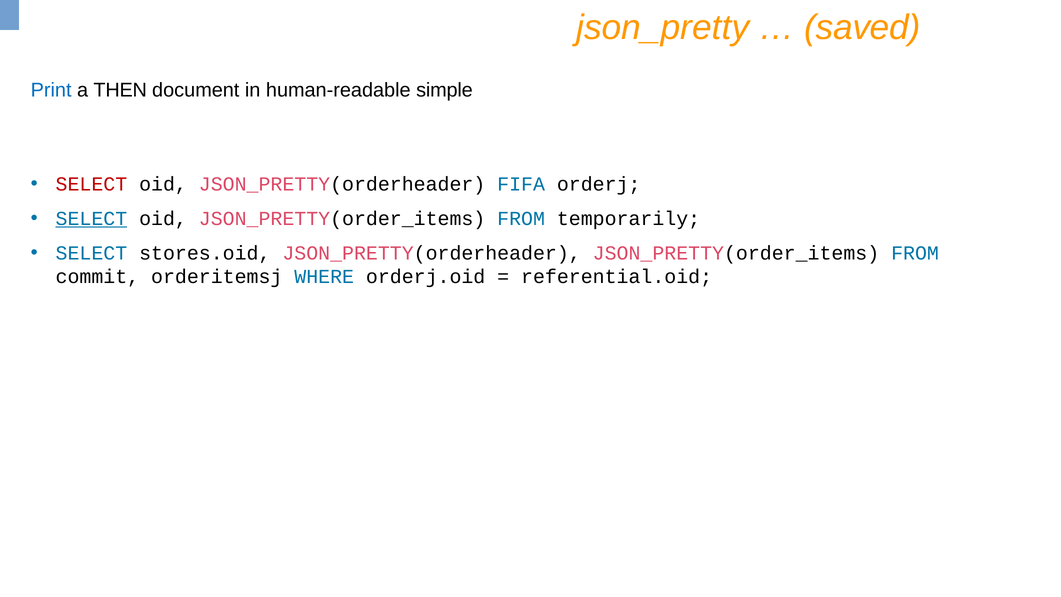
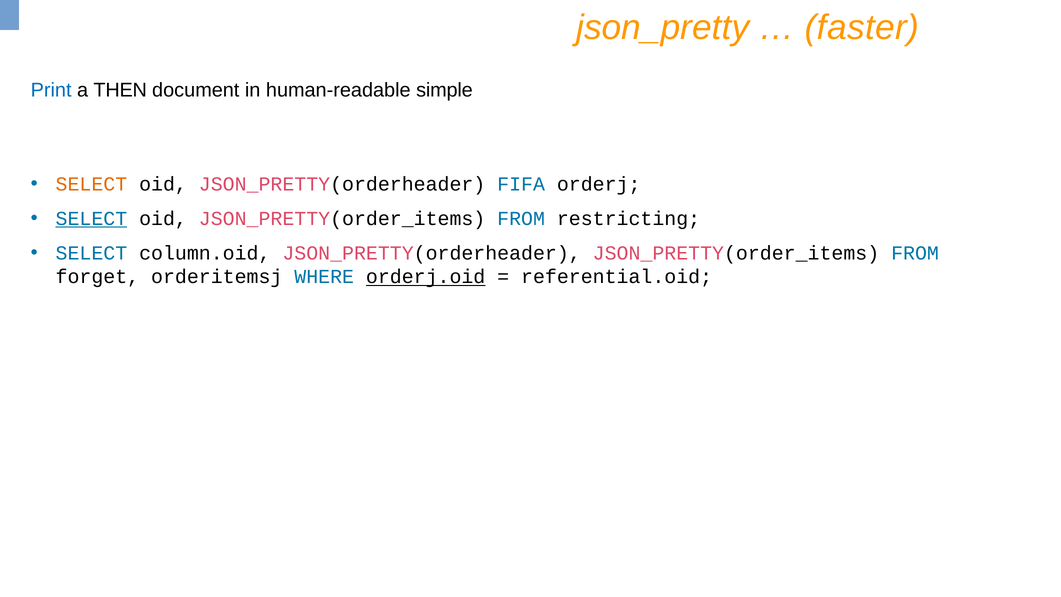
saved: saved -> faster (862, 28)
SELECT colour: red -> orange (91, 184)
temporarily: temporarily -> restricting (629, 218)
stores.oid: stores.oid -> column.oid (205, 253)
commit: commit -> forget (97, 277)
orderj.oid underline: none -> present (426, 277)
